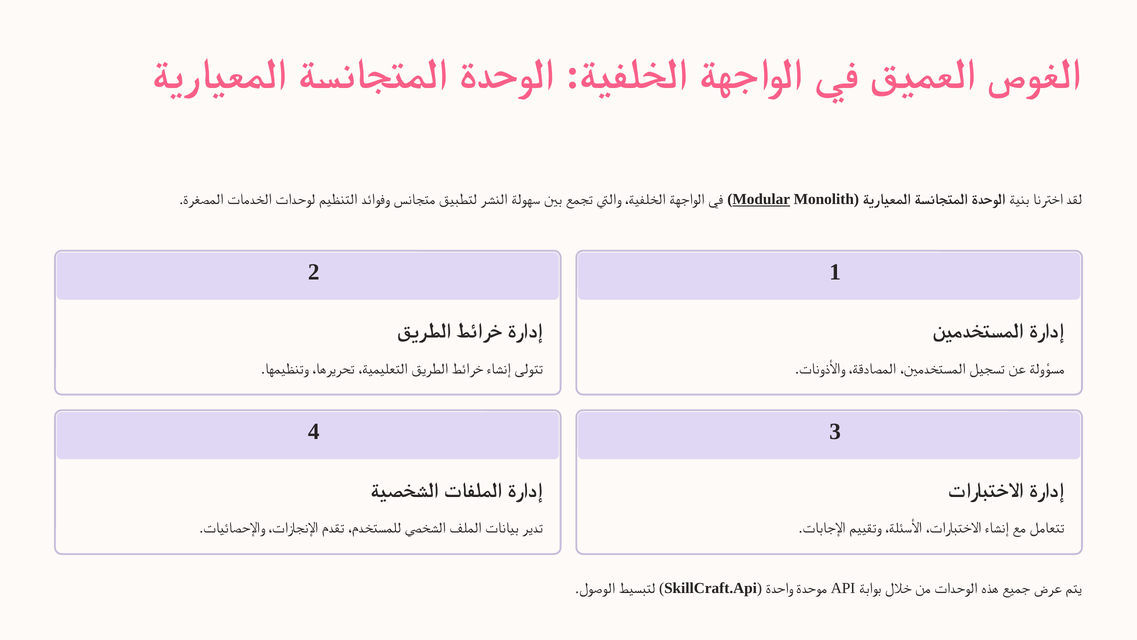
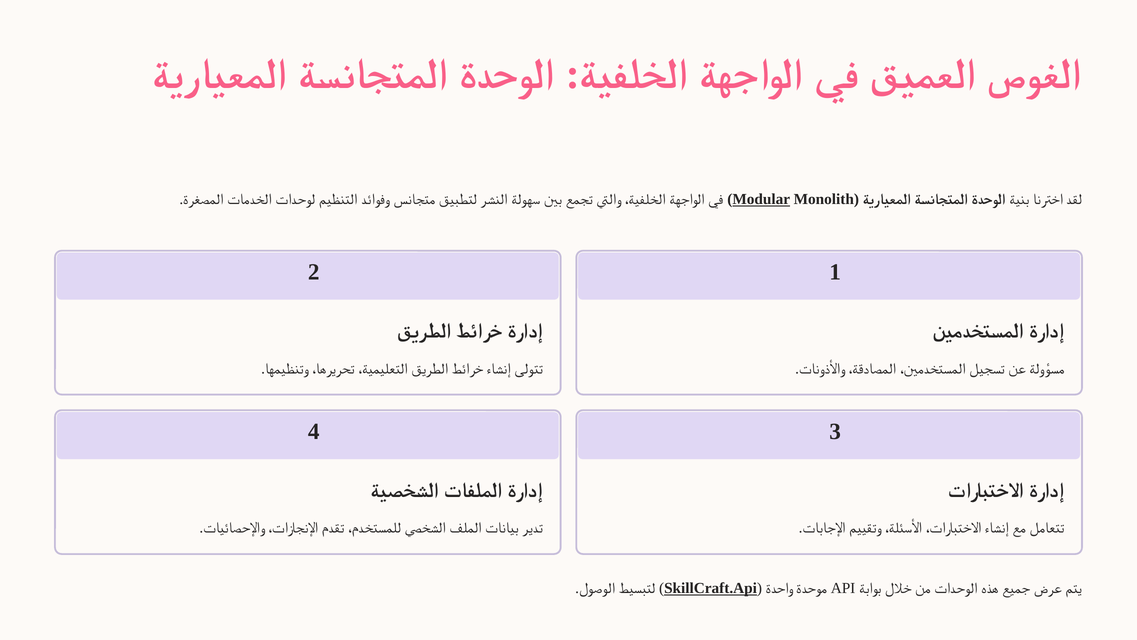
SkillCraft.Api underline: none -> present (711, 588)
